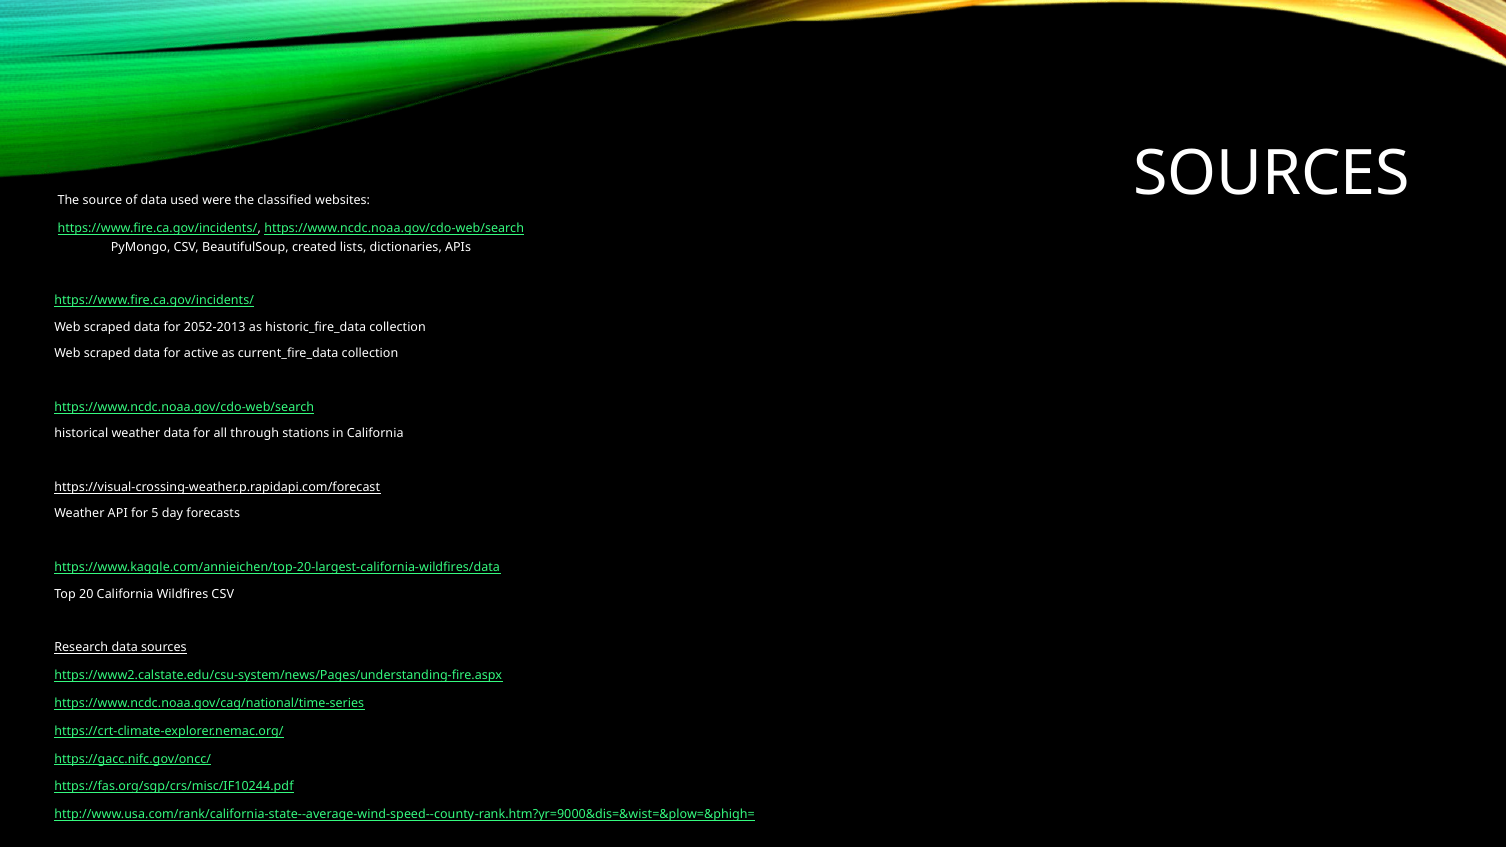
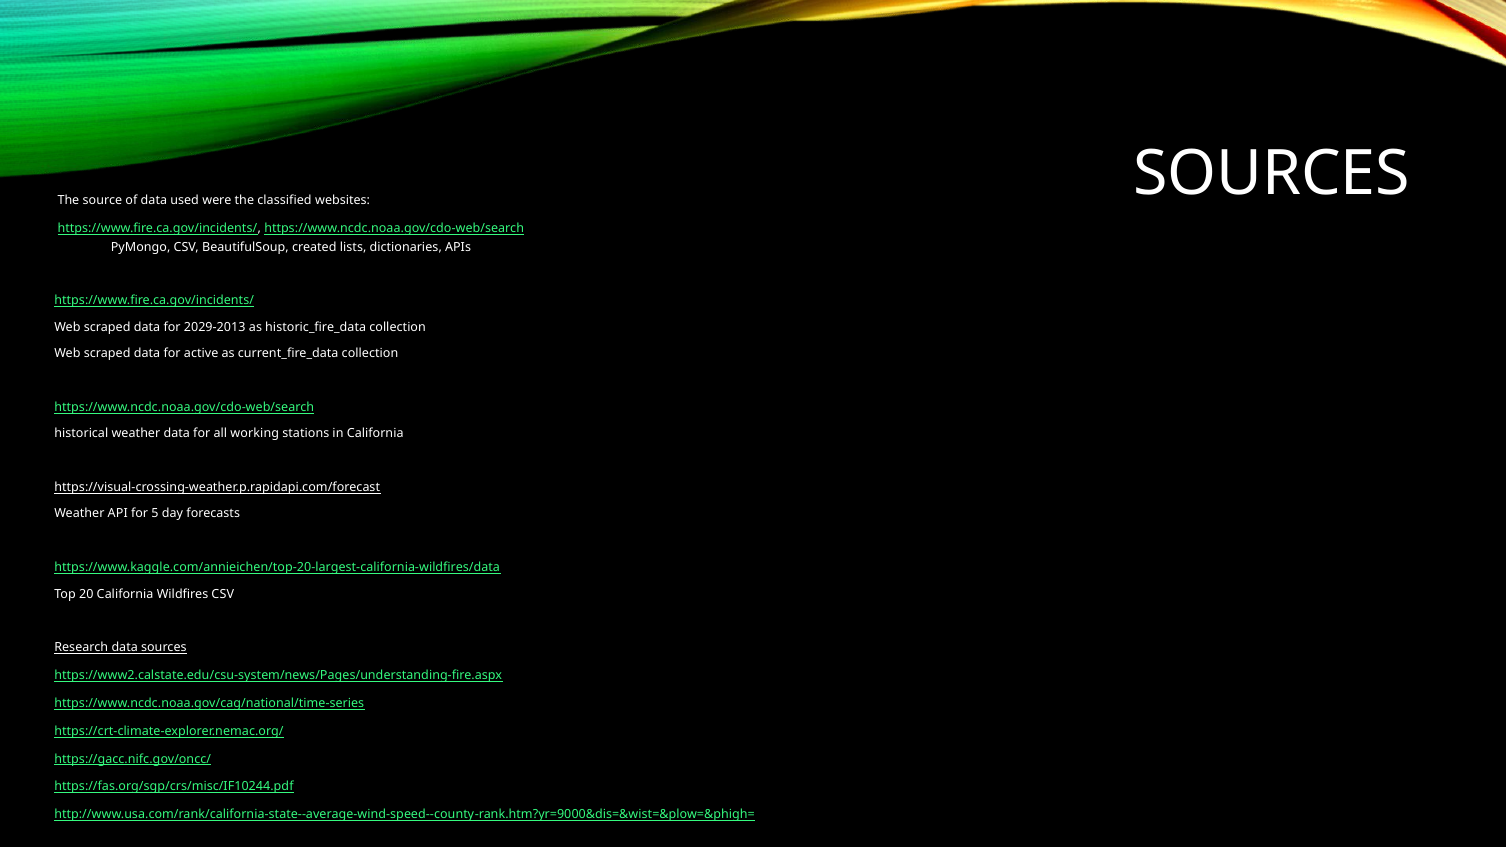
2052-2013: 2052-2013 -> 2029-2013 (215, 327)
through: through -> working (255, 434)
